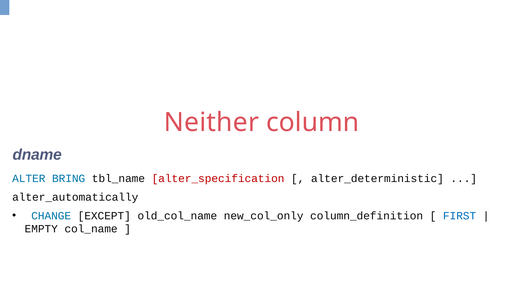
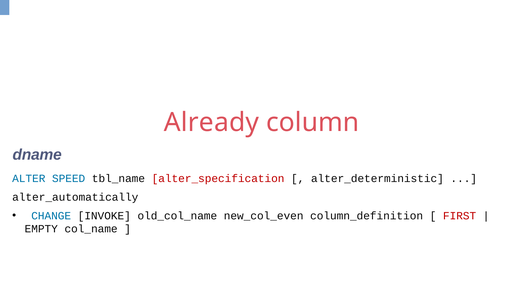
Neither: Neither -> Already (211, 122)
BRING: BRING -> SPEED (69, 179)
EXCEPT: EXCEPT -> INVOKE (104, 216)
new_col_only: new_col_only -> new_col_even (264, 216)
FIRST colour: blue -> red (460, 216)
